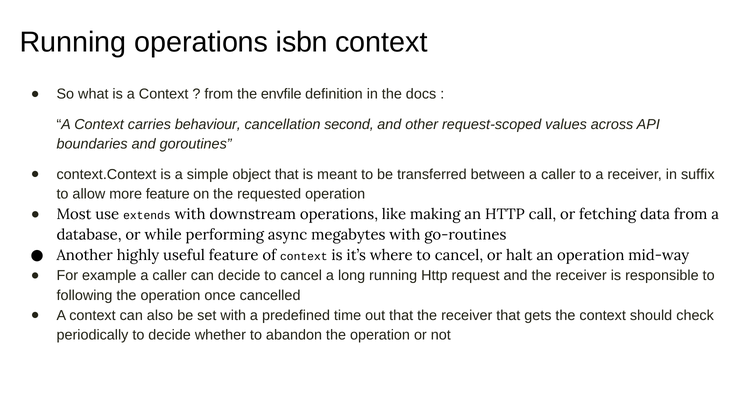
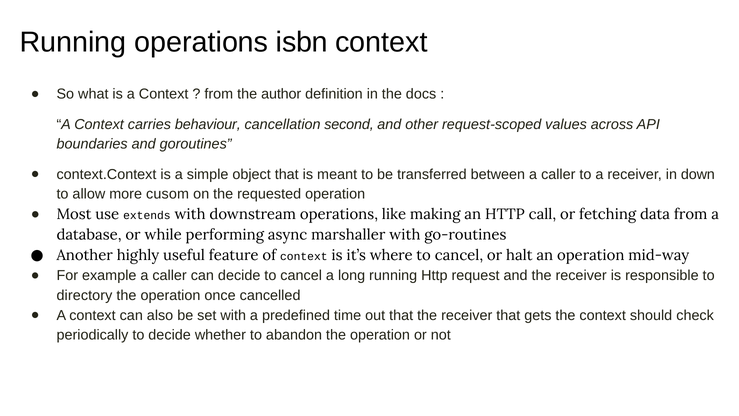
envfile: envfile -> author (281, 94)
suffix: suffix -> down (698, 174)
more feature: feature -> cusom (168, 194)
megabytes: megabytes -> marshaller (348, 235)
following: following -> directory (84, 295)
